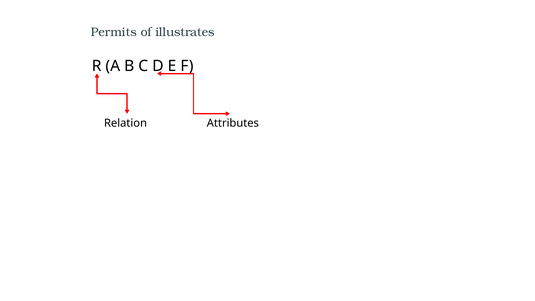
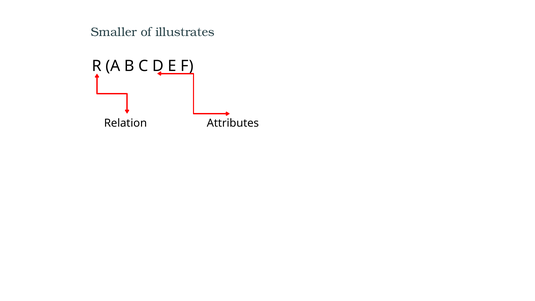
Permits: Permits -> Smaller (114, 32)
